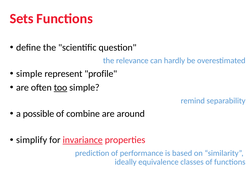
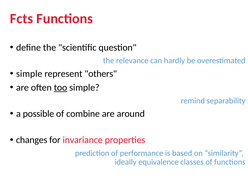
Sets: Sets -> Fcts (22, 19)
profile: profile -> others (101, 74)
simplify: simplify -> changes (32, 140)
invariance underline: present -> none (83, 140)
